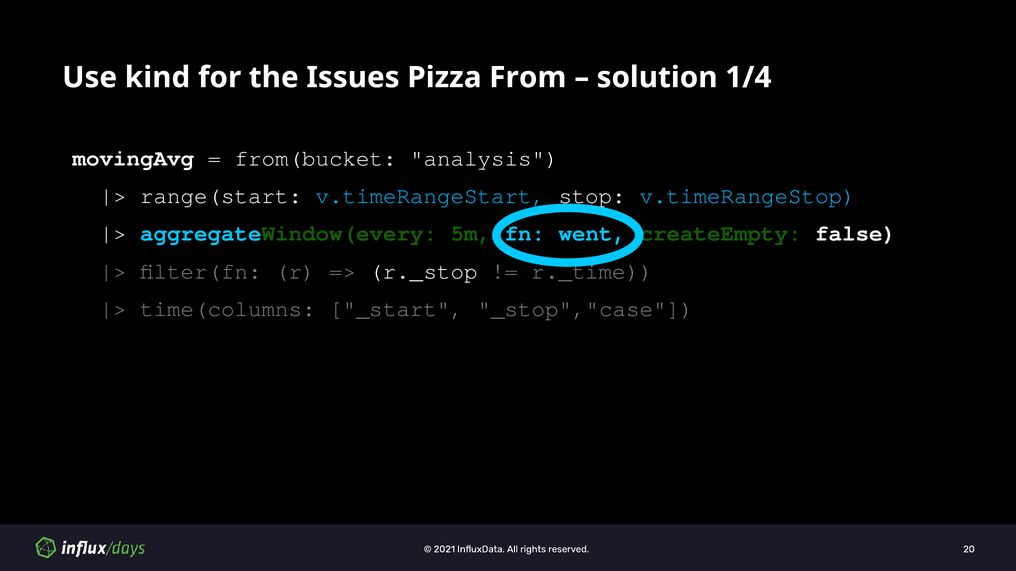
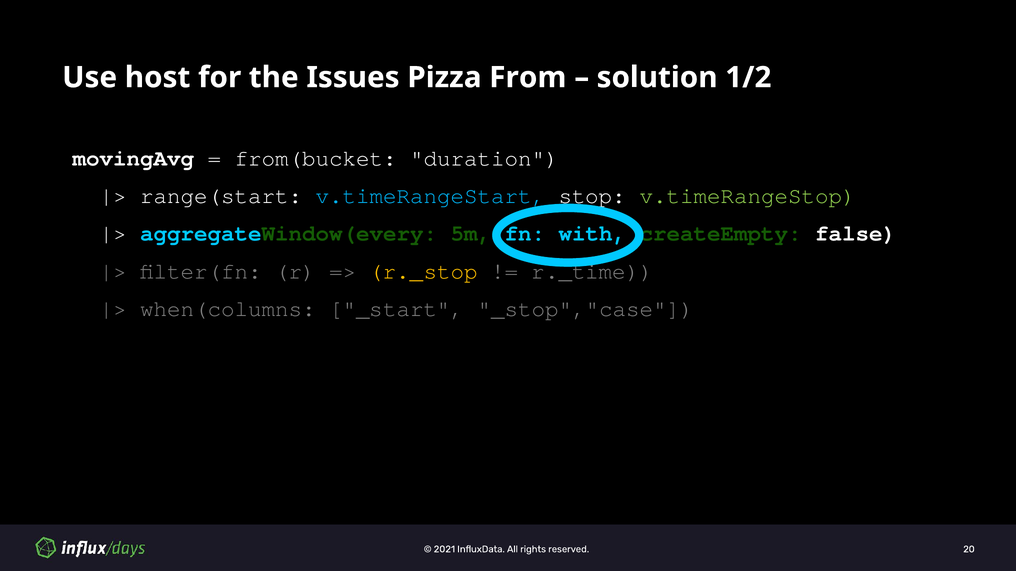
kind: kind -> host (158, 78)
1/4: 1/4 -> 1/2 (748, 78)
analysis: analysis -> duration (484, 158)
v.timeRangeStop colour: light blue -> light green (748, 196)
went: went -> with (593, 234)
r._stop colour: white -> yellow (424, 271)
time(columns: time(columns -> when(columns (228, 309)
